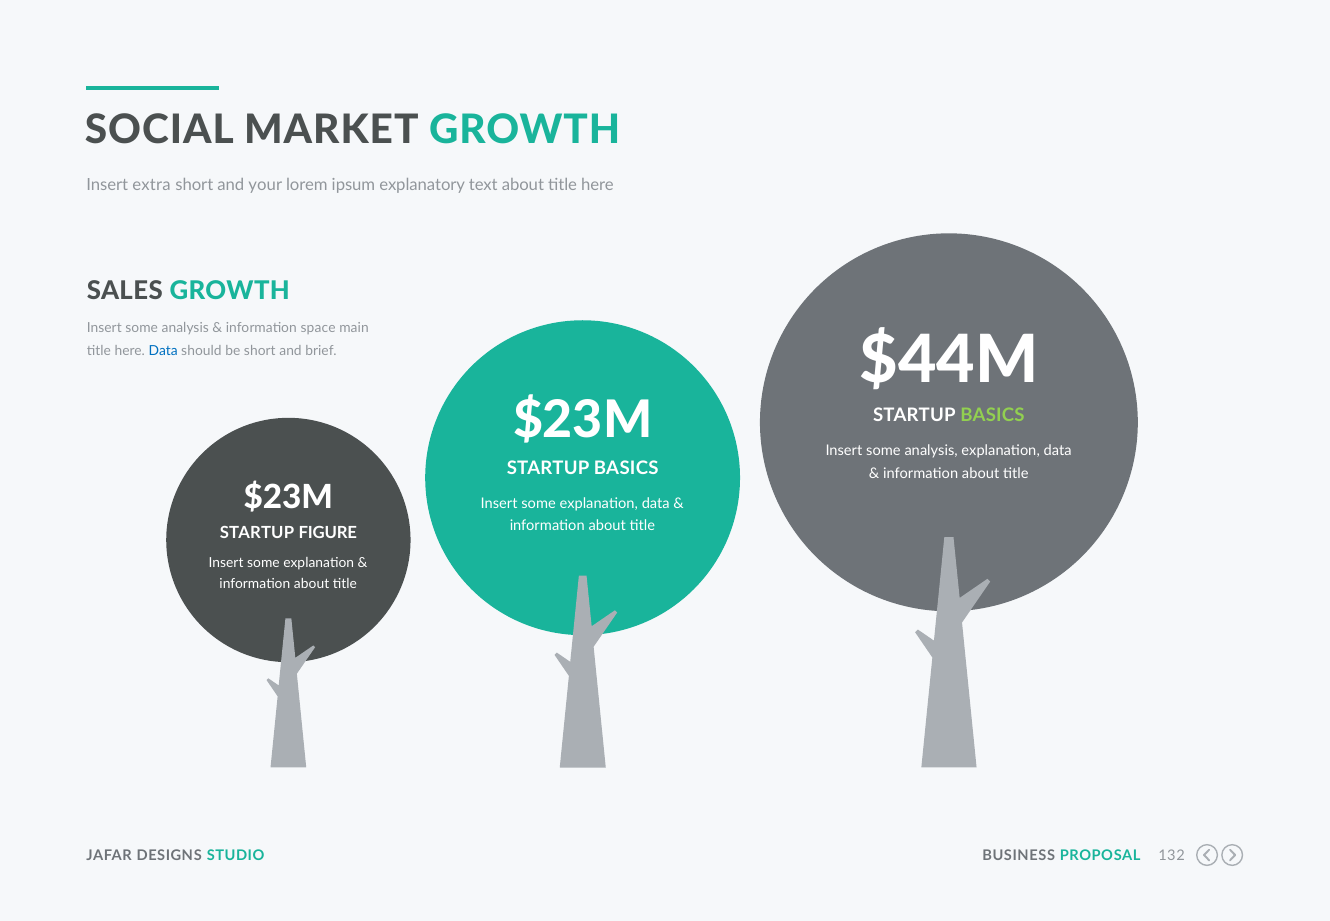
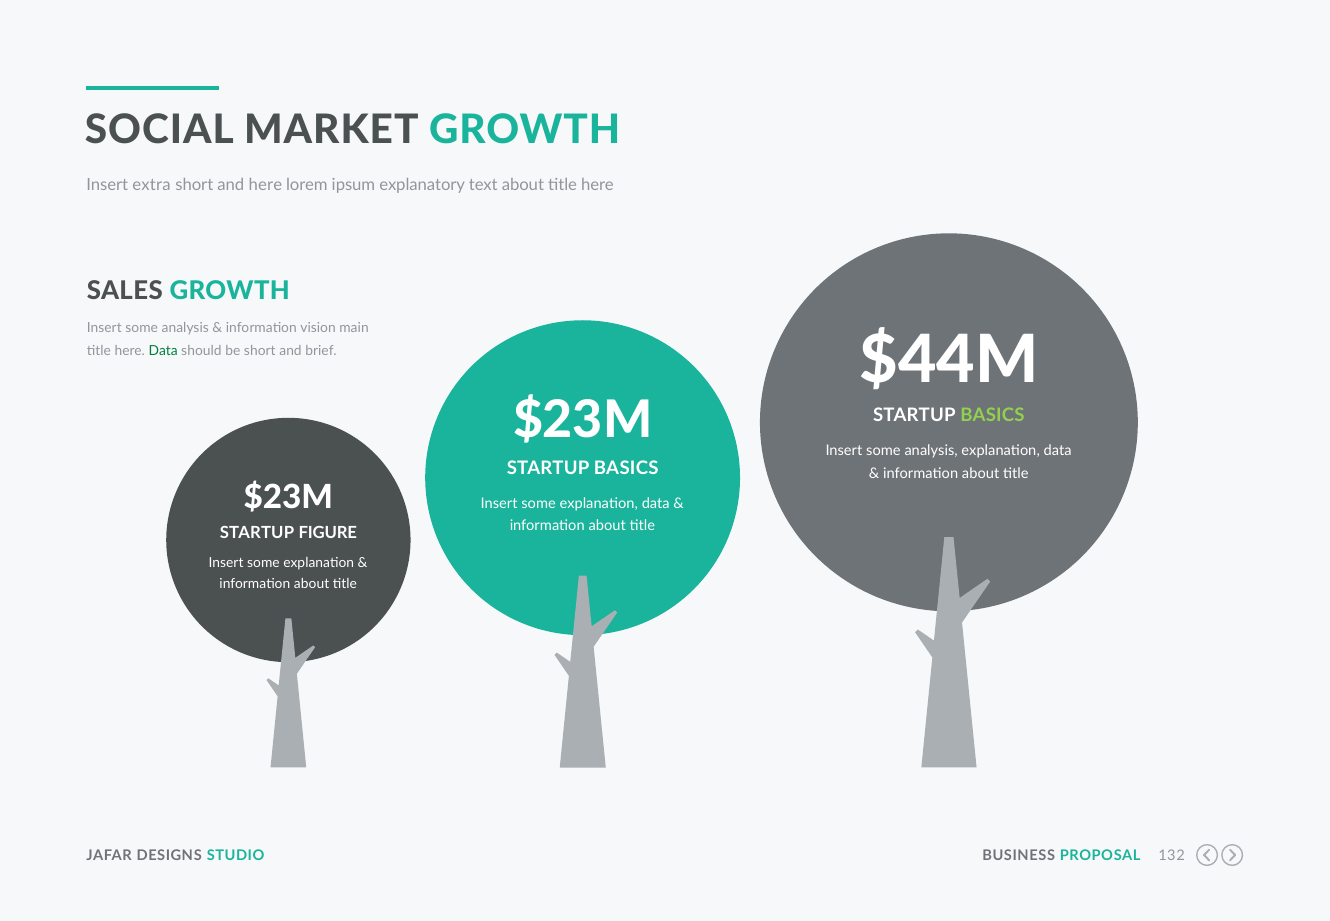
and your: your -> here (265, 185)
space: space -> vision (318, 328)
Data colour: blue -> green (163, 351)
